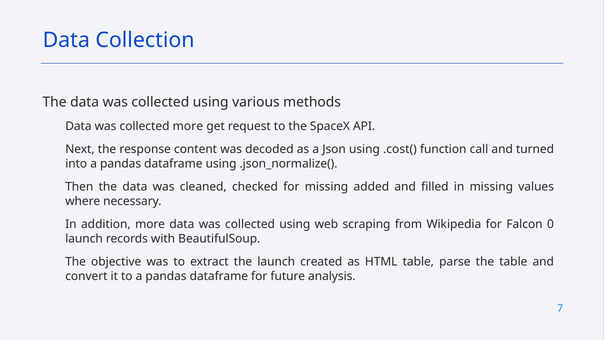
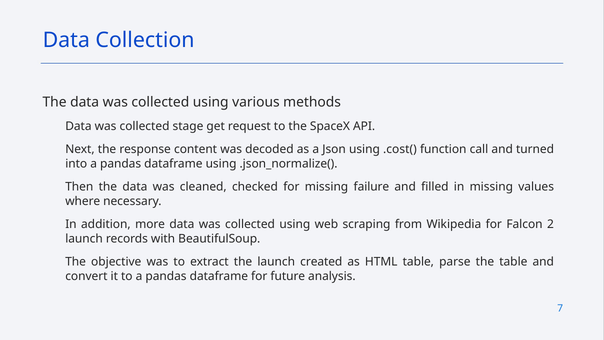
collected more: more -> stage (188, 126)
added: added -> failure (371, 187)
0: 0 -> 2 (550, 224)
